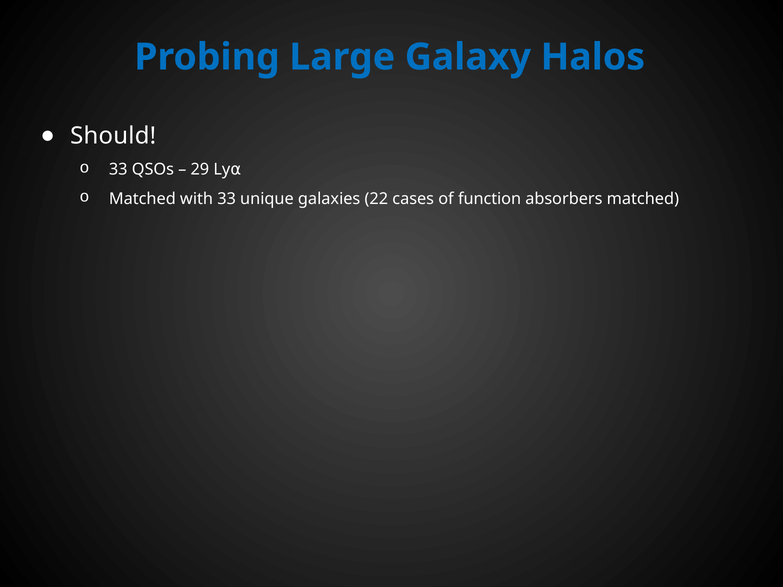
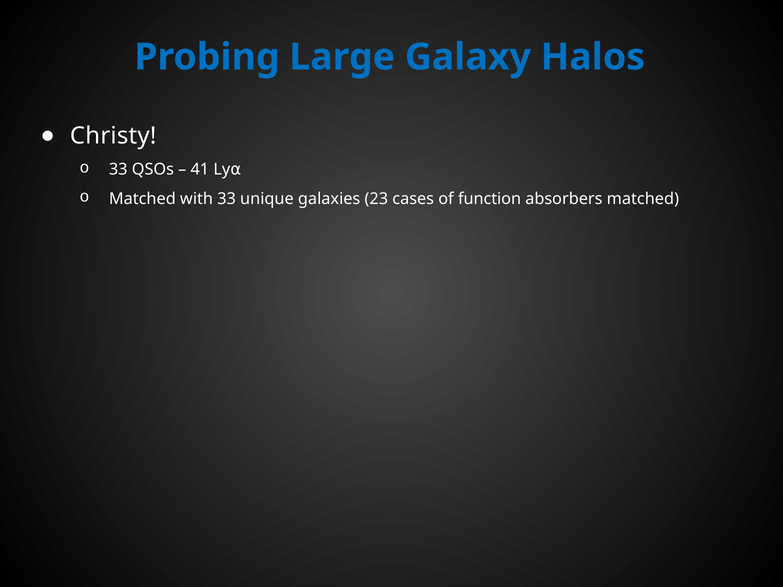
Should: Should -> Christy (113, 136)
29: 29 -> 41 (200, 169)
22: 22 -> 23 (376, 199)
